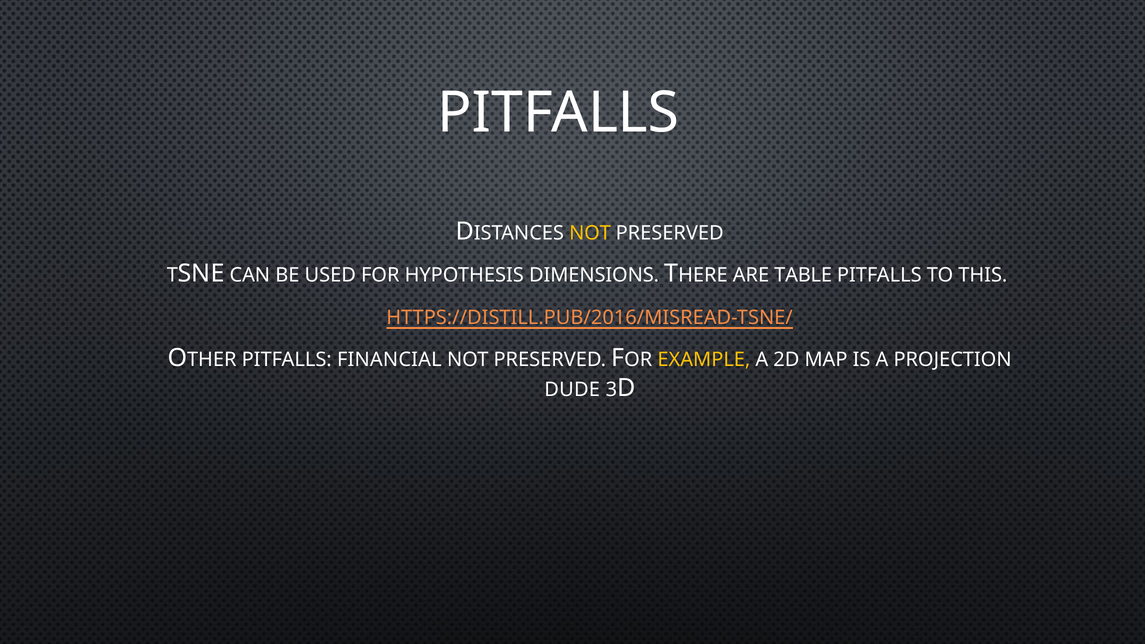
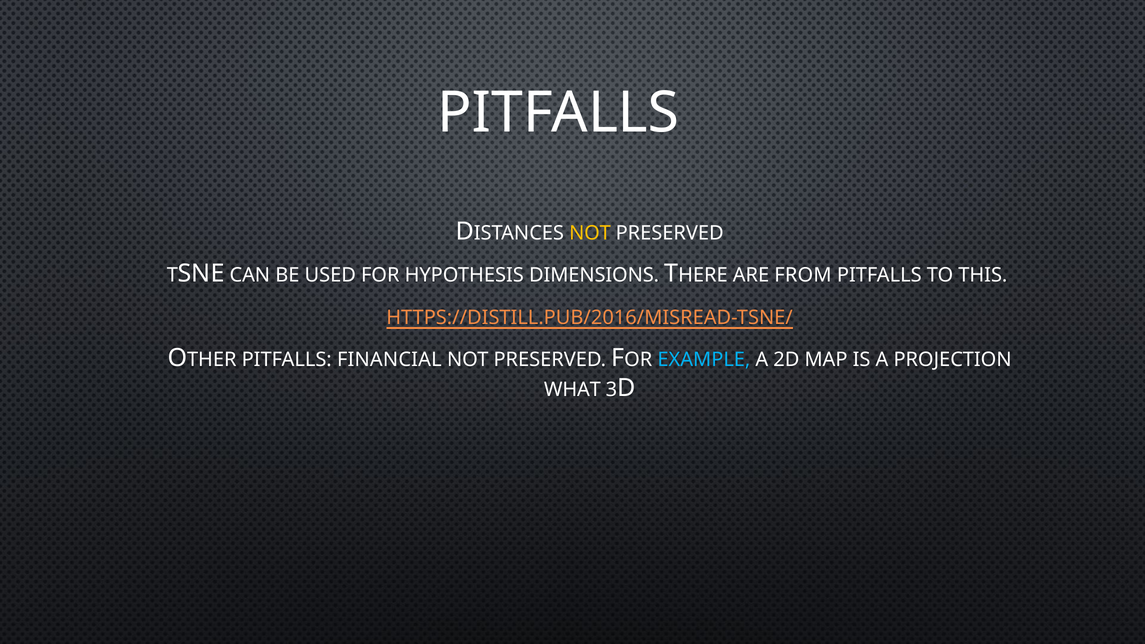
TABLE: TABLE -> FROM (803, 275)
EXAMPLE colour: yellow -> light blue (704, 360)
DUDE: DUDE -> WHAT (572, 390)
